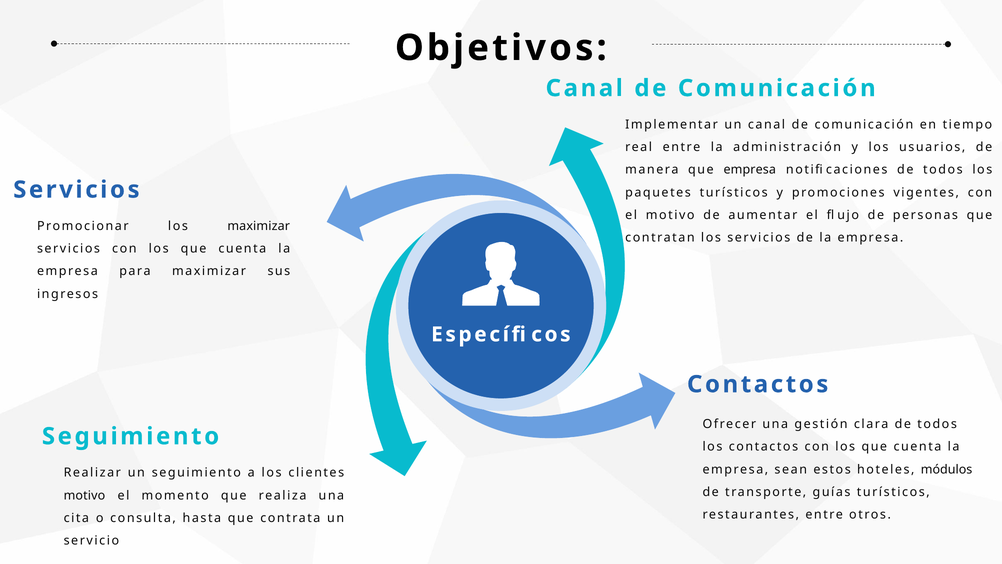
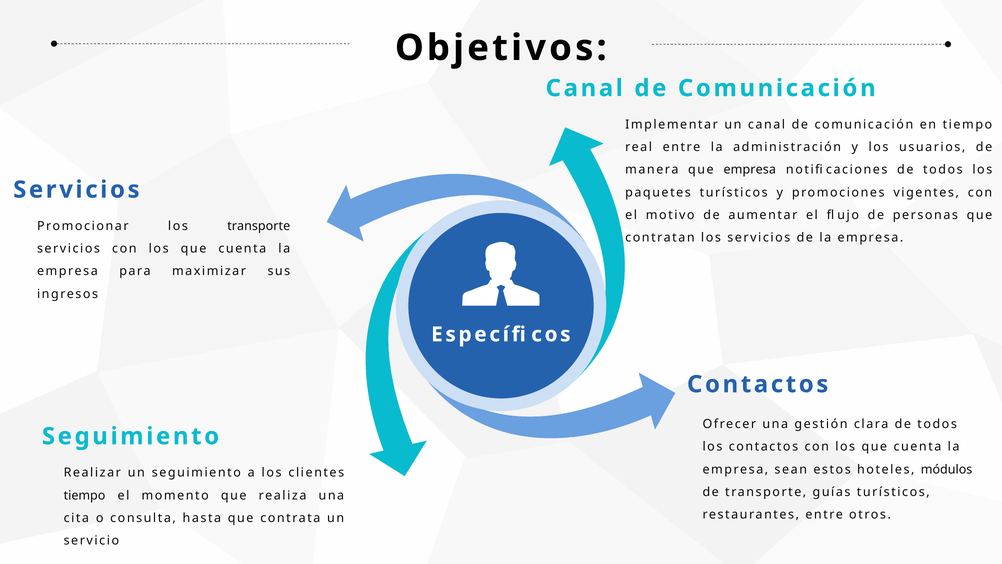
los maximizar: maximizar -> transporte (259, 226)
motivo: motivo -> tiempo (85, 495)
